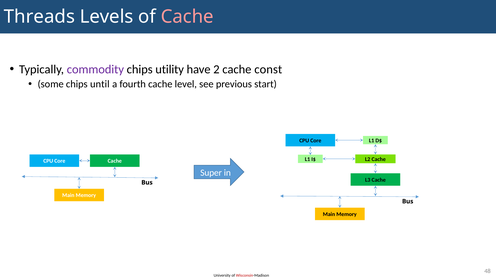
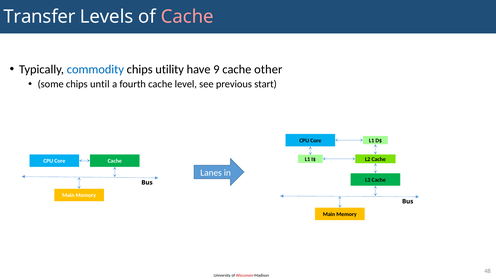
Threads: Threads -> Transfer (39, 17)
commodity colour: purple -> blue (95, 69)
2: 2 -> 9 (216, 69)
const: const -> other (268, 69)
Super: Super -> Lanes (211, 173)
